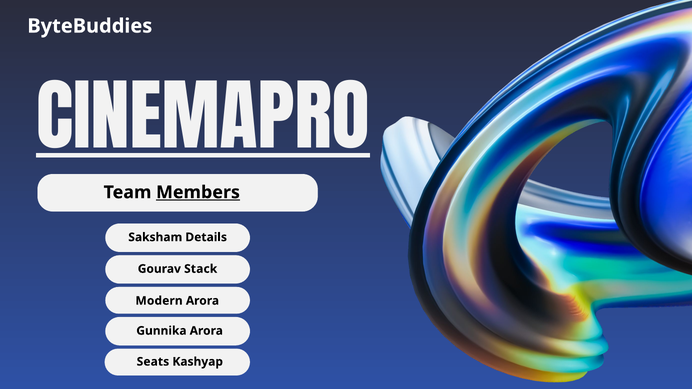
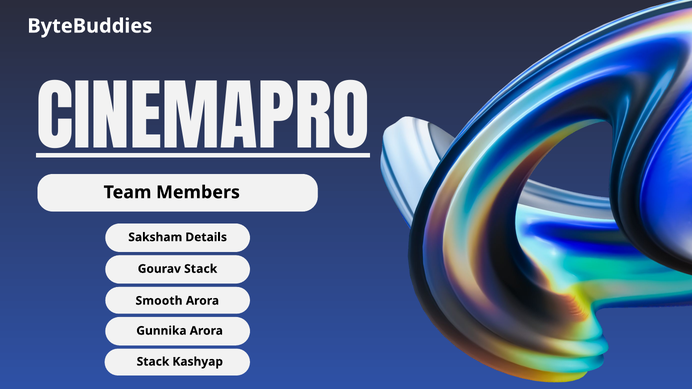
Members underline: present -> none (198, 192)
Modern: Modern -> Smooth (159, 301)
Seats: Seats -> Stack (153, 362)
